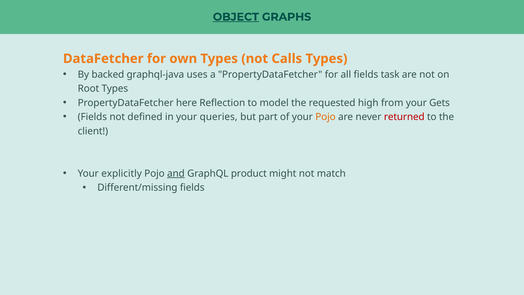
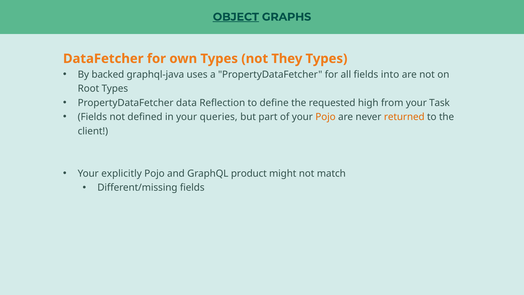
Calls: Calls -> They (287, 59)
task: task -> into (390, 74)
here: here -> data (186, 103)
model: model -> define (274, 103)
Gets: Gets -> Task (440, 103)
returned colour: red -> orange (404, 117)
and underline: present -> none (176, 173)
